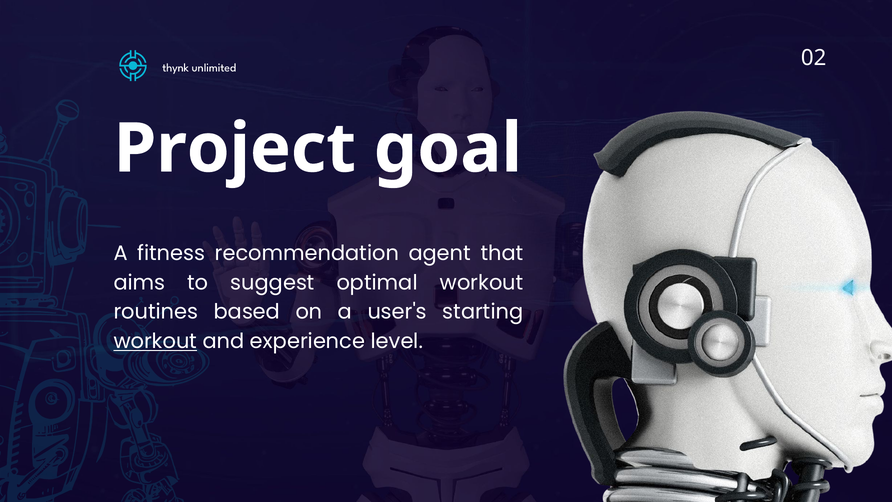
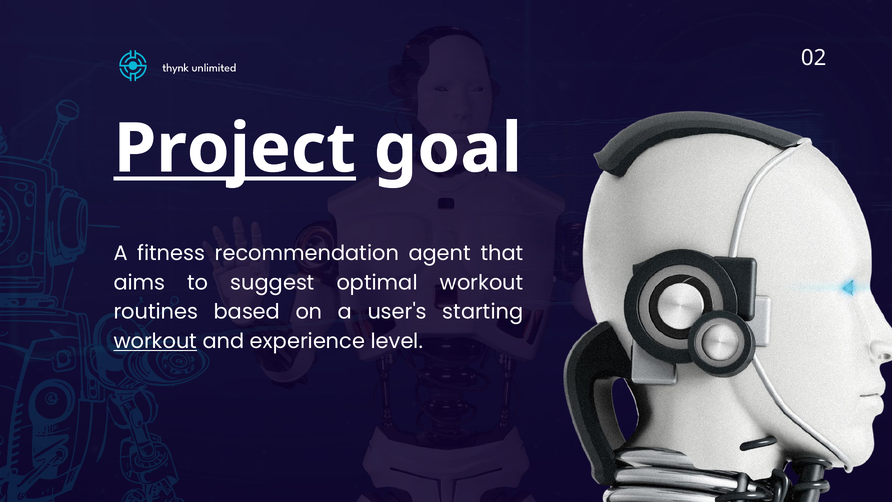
Project underline: none -> present (235, 149)
